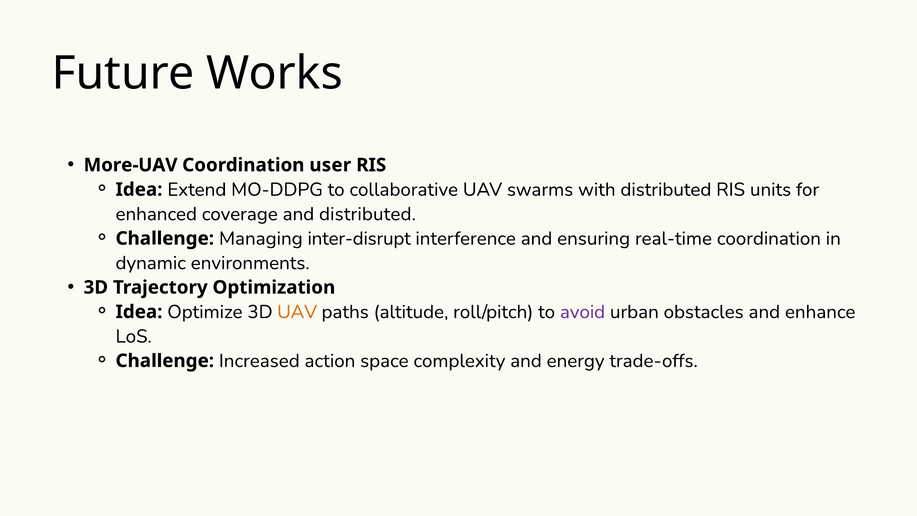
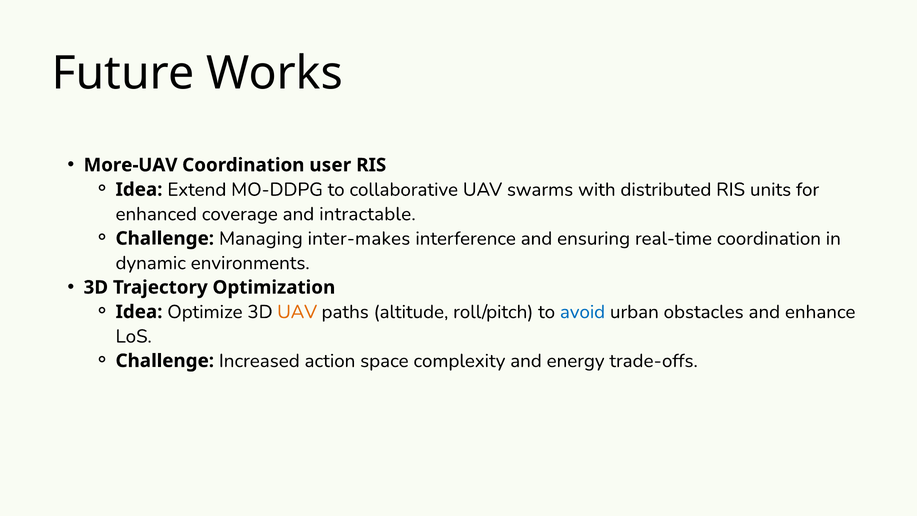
and distributed: distributed -> intractable (367, 214)
inter-disrupt: inter-disrupt -> inter-makes (359, 238)
avoid colour: purple -> blue (583, 312)
